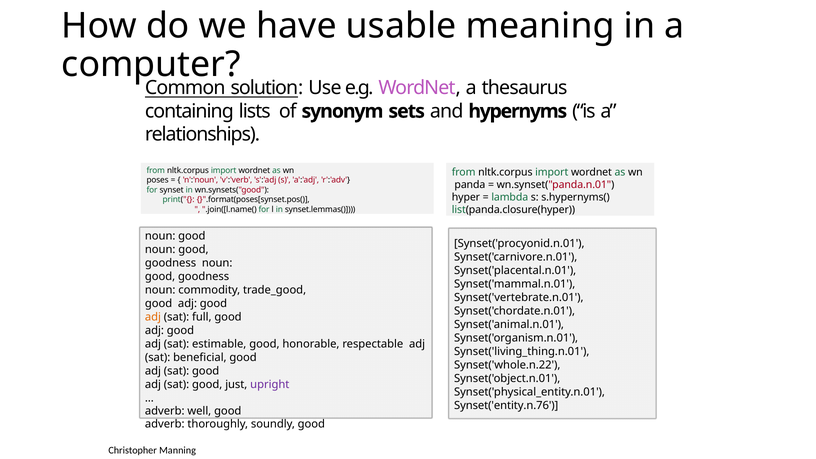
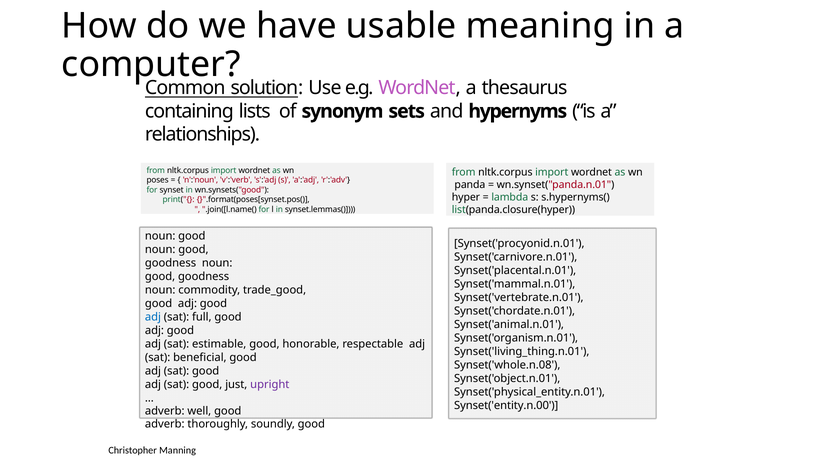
adj colour: orange -> blue (153, 317)
Synset('whole.n.22: Synset('whole.n.22 -> Synset('whole.n.08 (507, 365)
Synset('entity.n.76: Synset('entity.n.76 -> Synset('entity.n.00 (506, 405)
